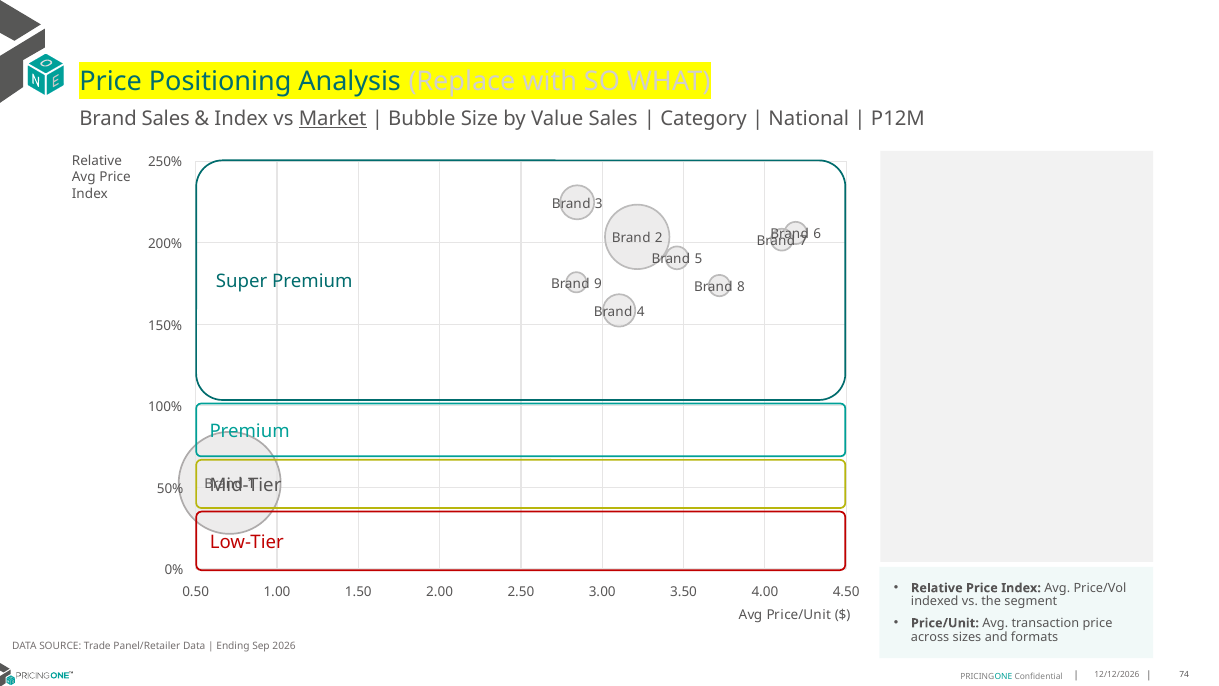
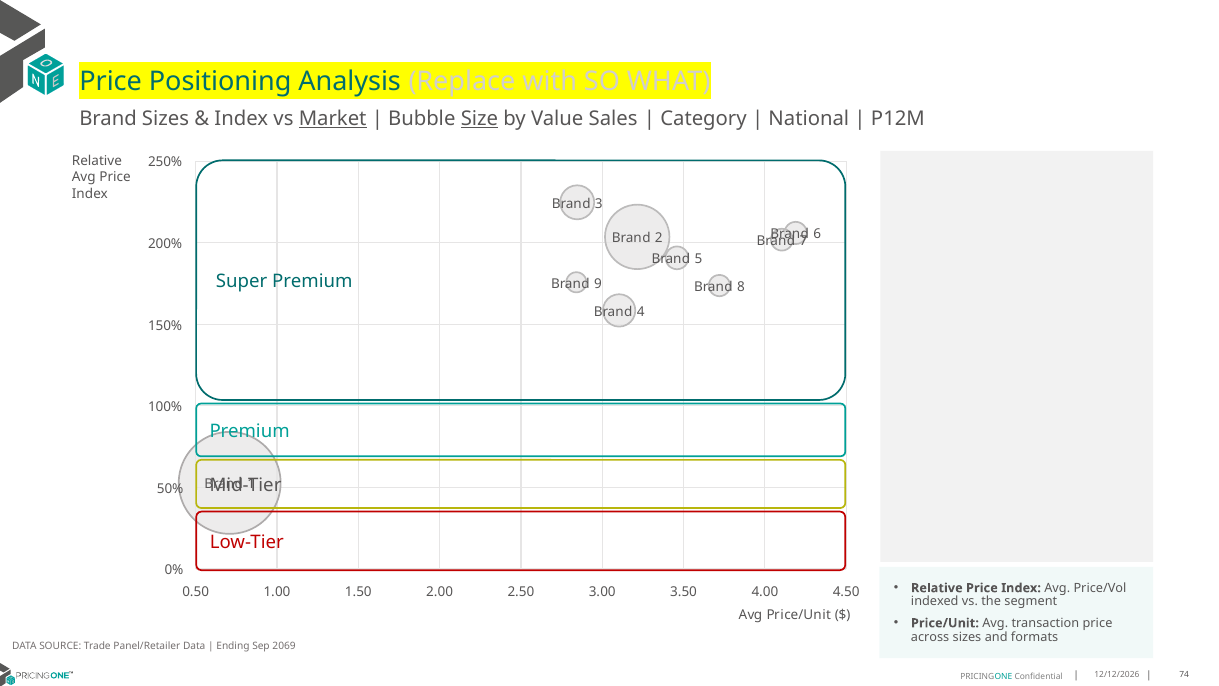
Brand Sales: Sales -> Sizes (166, 119)
Size underline: none -> present (479, 119)
2026: 2026 -> 2069 (284, 646)
